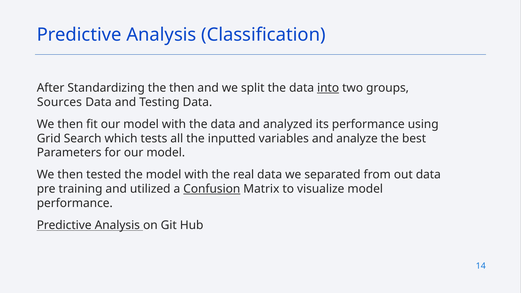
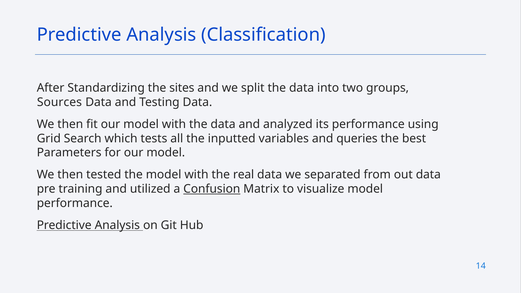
the then: then -> sites (182, 88)
into underline: present -> none (328, 88)
analyze: analyze -> queries (357, 138)
